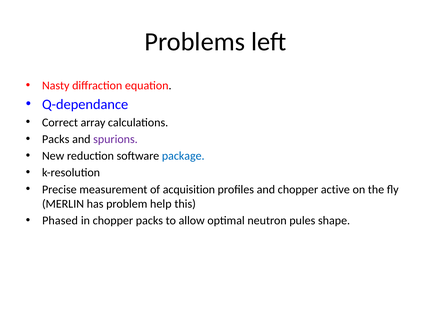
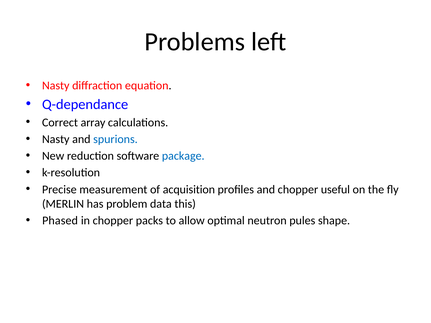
Packs: Packs -> Nasty (56, 139)
spurions colour: purple -> blue (115, 139)
active: active -> useful (335, 190)
help: help -> data (161, 204)
